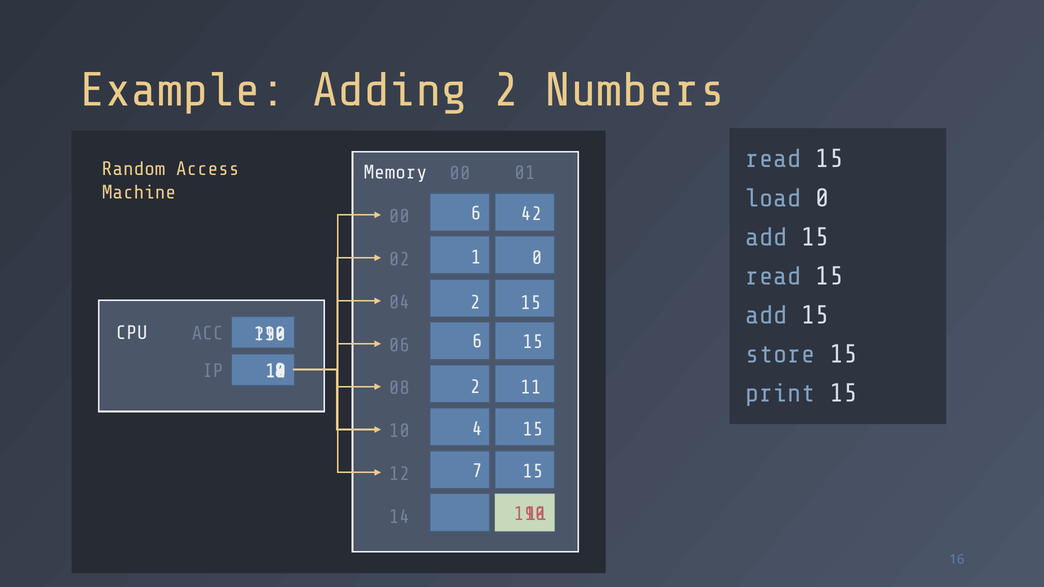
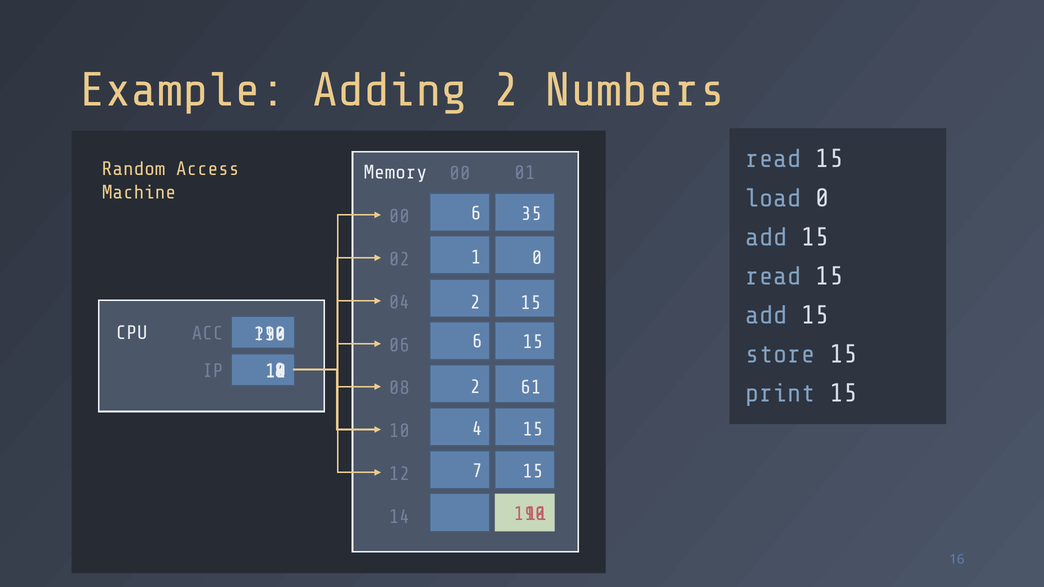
42: 42 -> 35 (531, 214)
2 11: 11 -> 61 (531, 387)
